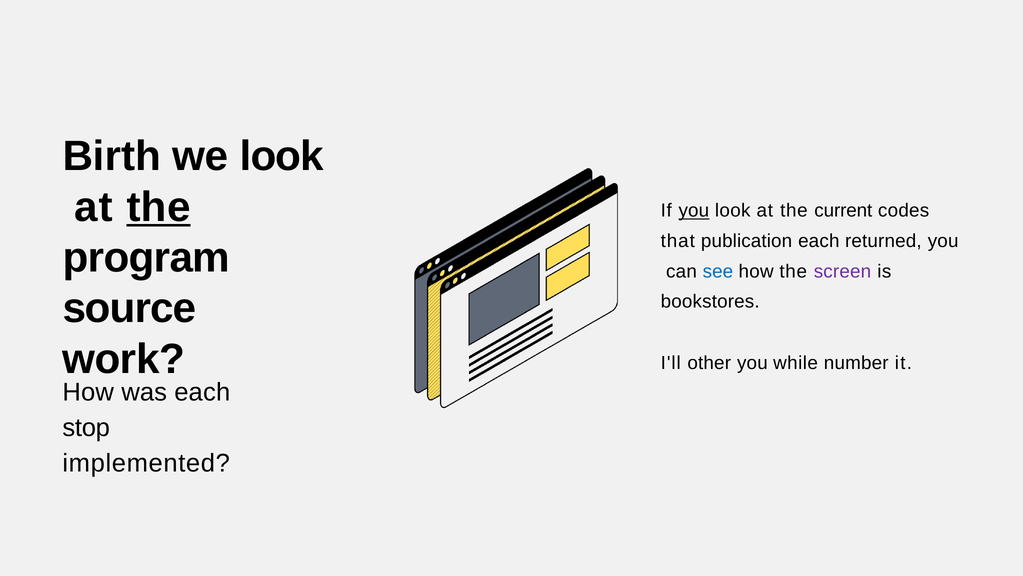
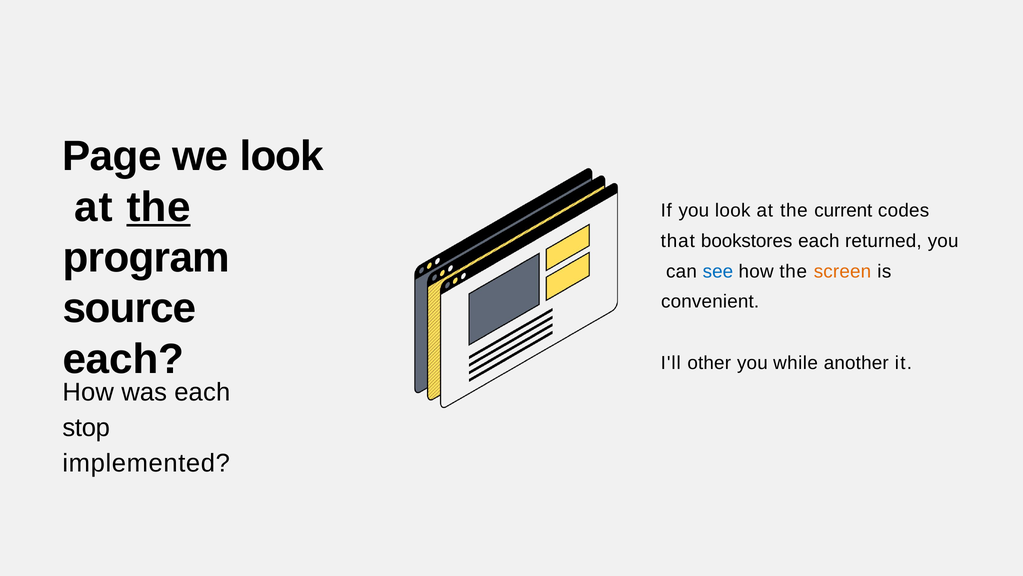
Birth: Birth -> Page (112, 156)
you underline: present -> none (694, 211)
publication: publication -> bookstores (747, 241)
screen colour: purple -> orange (842, 271)
bookstores: bookstores -> convenient (710, 301)
work: work -> each (123, 359)
number: number -> another (856, 362)
